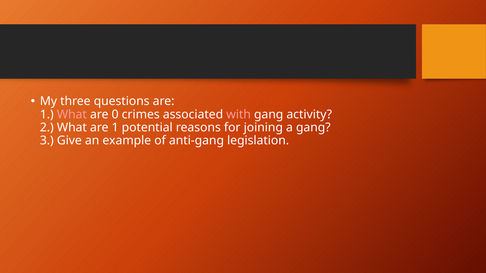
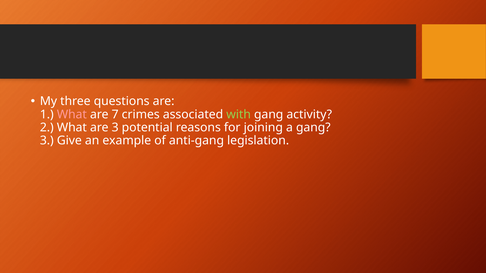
0: 0 -> 7 (115, 115)
with colour: pink -> light green (239, 115)
What are 1: 1 -> 3 (115, 128)
